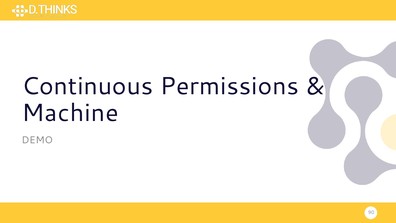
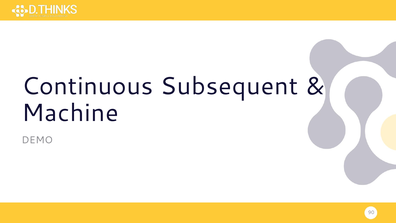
Permissions: Permissions -> Subsequent (229, 86)
